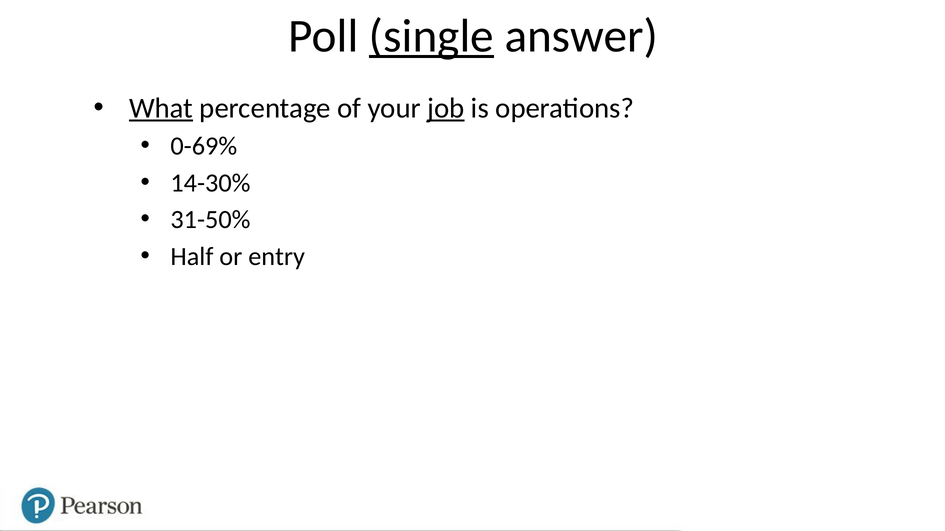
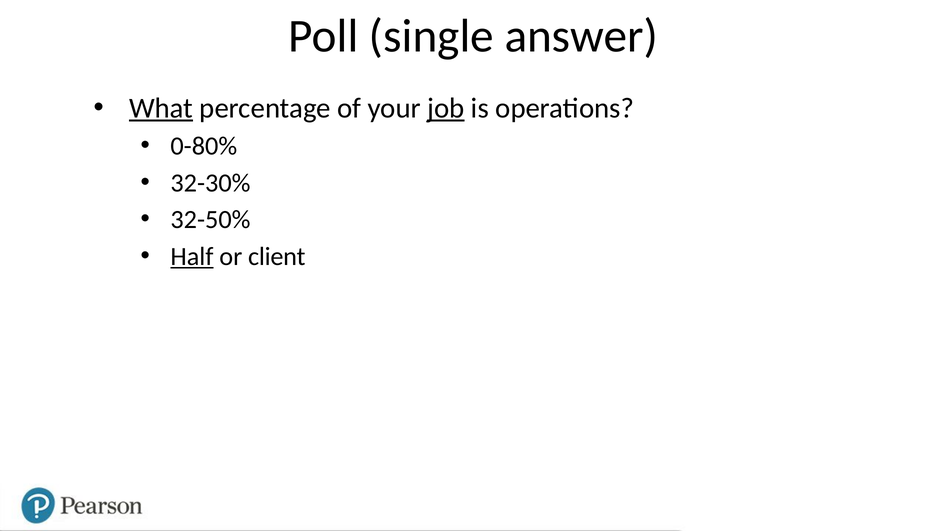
single underline: present -> none (431, 36)
0-69%: 0-69% -> 0-80% (204, 146)
14-30%: 14-30% -> 32-30% (210, 183)
31-50%: 31-50% -> 32-50% (210, 220)
Half underline: none -> present (192, 257)
entry: entry -> client (277, 257)
